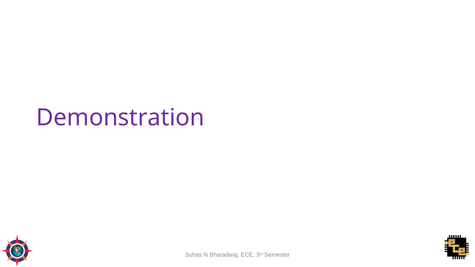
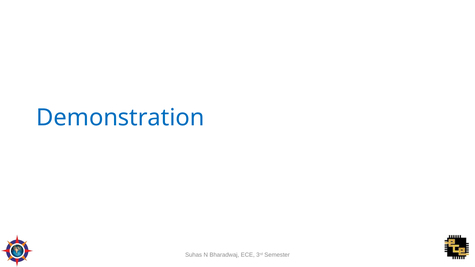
Demonstration colour: purple -> blue (120, 118)
